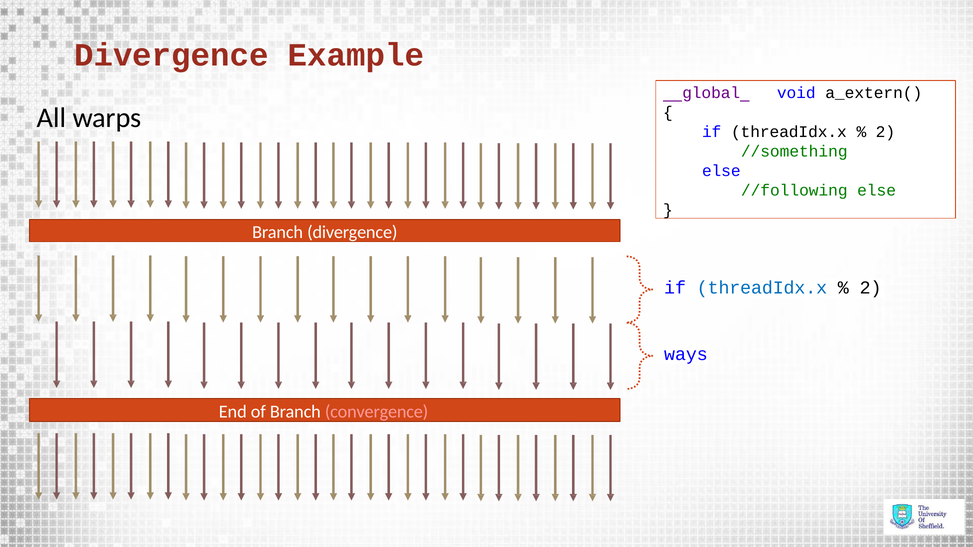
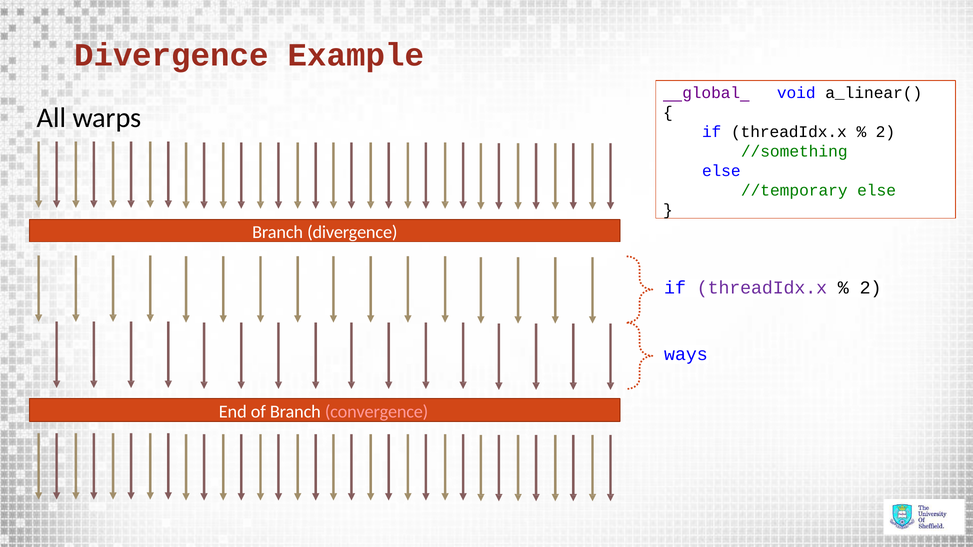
a_extern(: a_extern( -> a_linear( (874, 93)
//following: //following -> //temporary (794, 190)
threadIdx.x colour: blue -> purple (762, 288)
